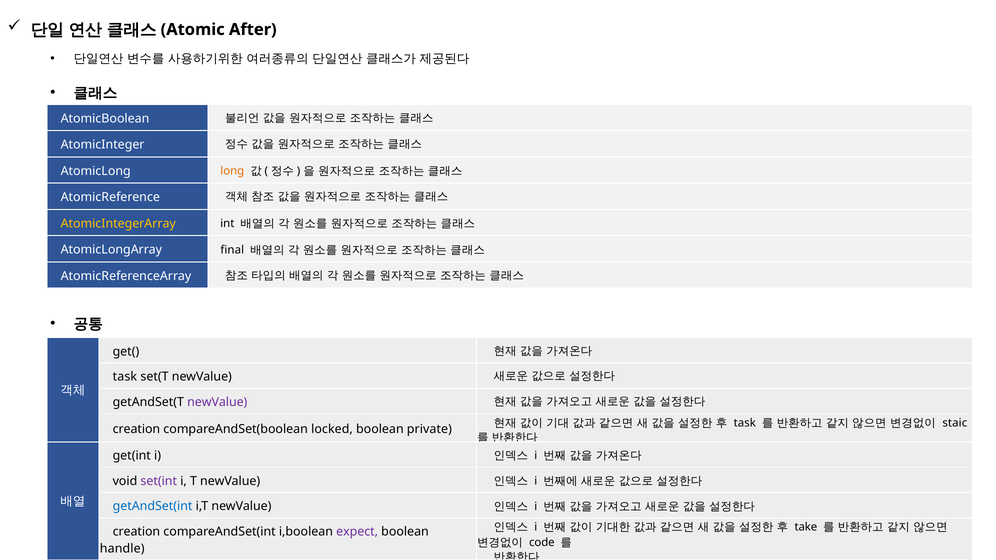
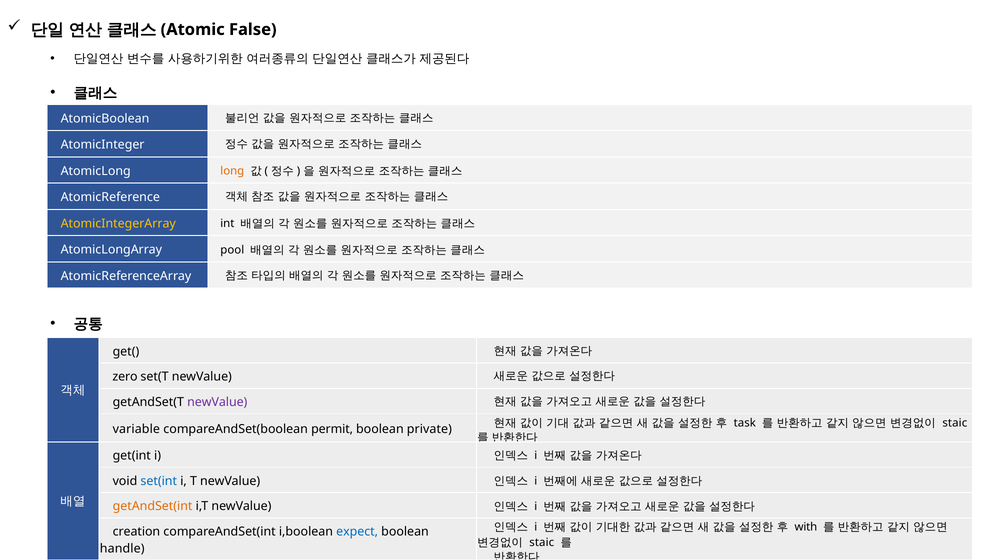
After: After -> False (253, 30)
final: final -> pool (232, 250)
task: task -> zero (125, 377)
creation: creation -> variable (136, 429)
locked: locked -> permit (332, 429)
set(int colour: purple -> blue (159, 481)
getAndSet(int colour: blue -> orange (153, 507)
take: take -> with (806, 527)
expect colour: purple -> blue (357, 532)
code: code -> staic (542, 543)
